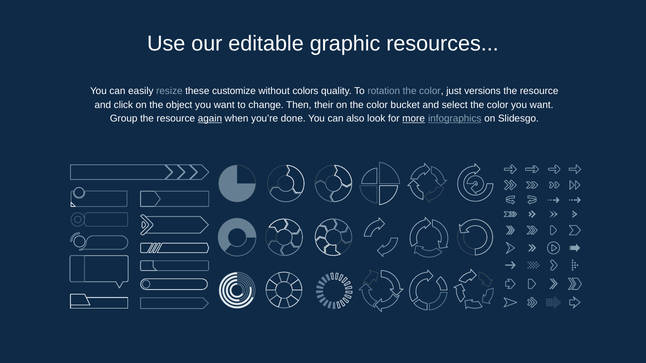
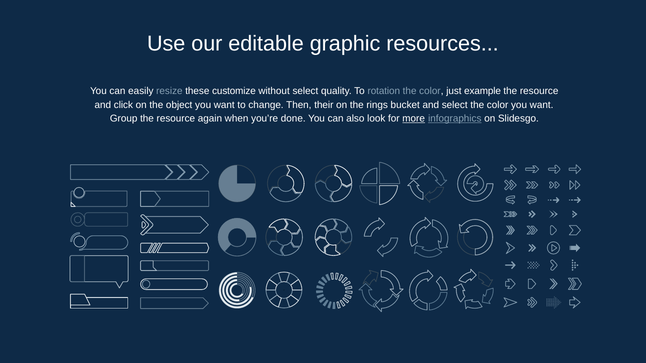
without colors: colors -> select (305, 91)
versions: versions -> example (483, 91)
on the color: color -> rings (377, 105)
again underline: present -> none (210, 118)
